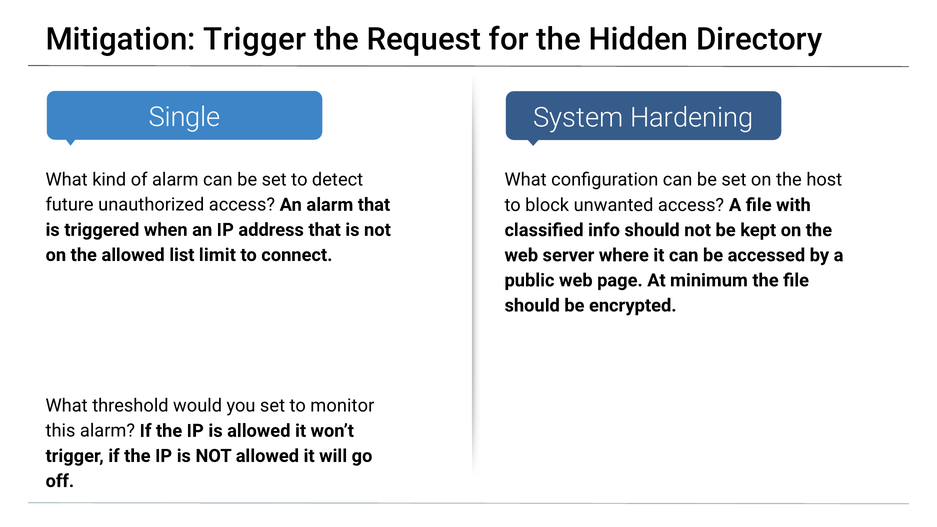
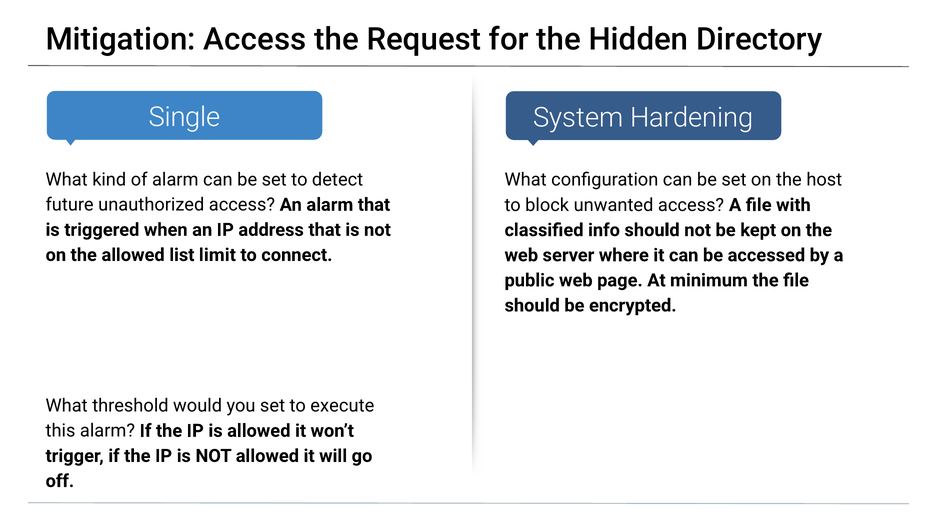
Mitigation Trigger: Trigger -> Access (255, 40)
monitor: monitor -> execute (342, 406)
